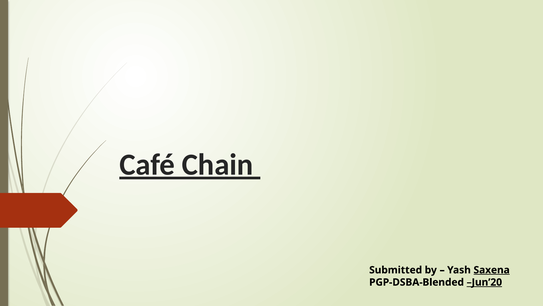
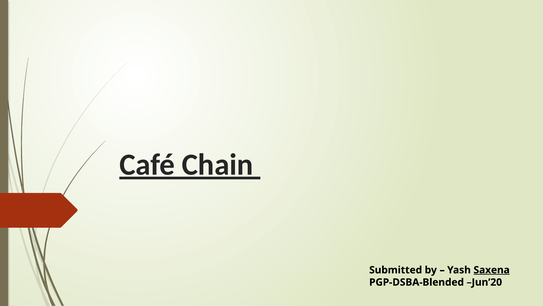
Jun’20 underline: present -> none (484, 282)
